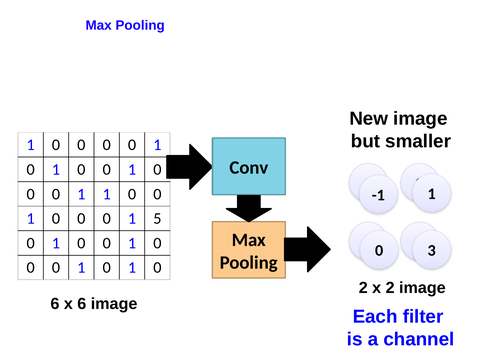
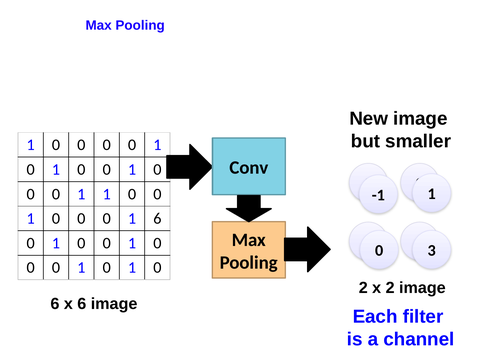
1 5: 5 -> 6 (157, 219)
